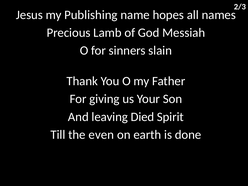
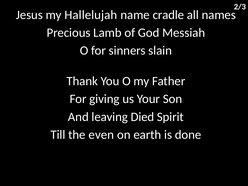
Publishing: Publishing -> Hallelujah (91, 15)
hopes: hopes -> cradle (168, 15)
